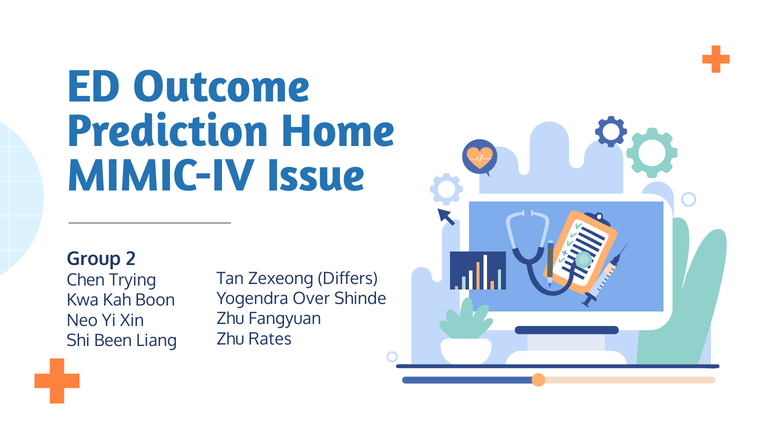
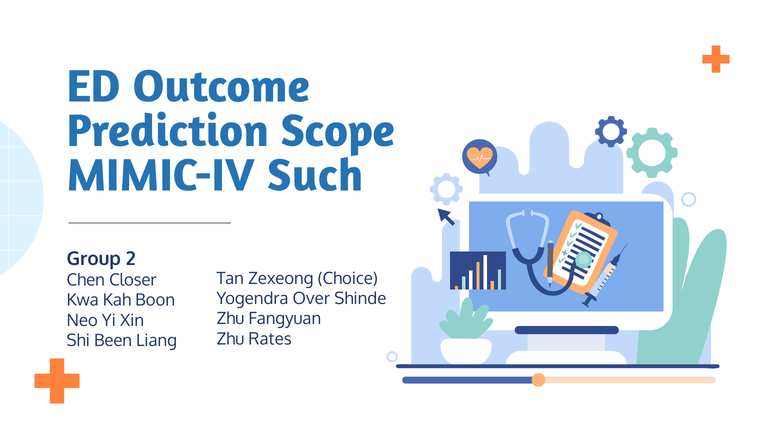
Home: Home -> Scope (338, 131)
Issue: Issue -> Such (315, 176)
Differs: Differs -> Choice (348, 278)
Trying: Trying -> Closer (133, 280)
